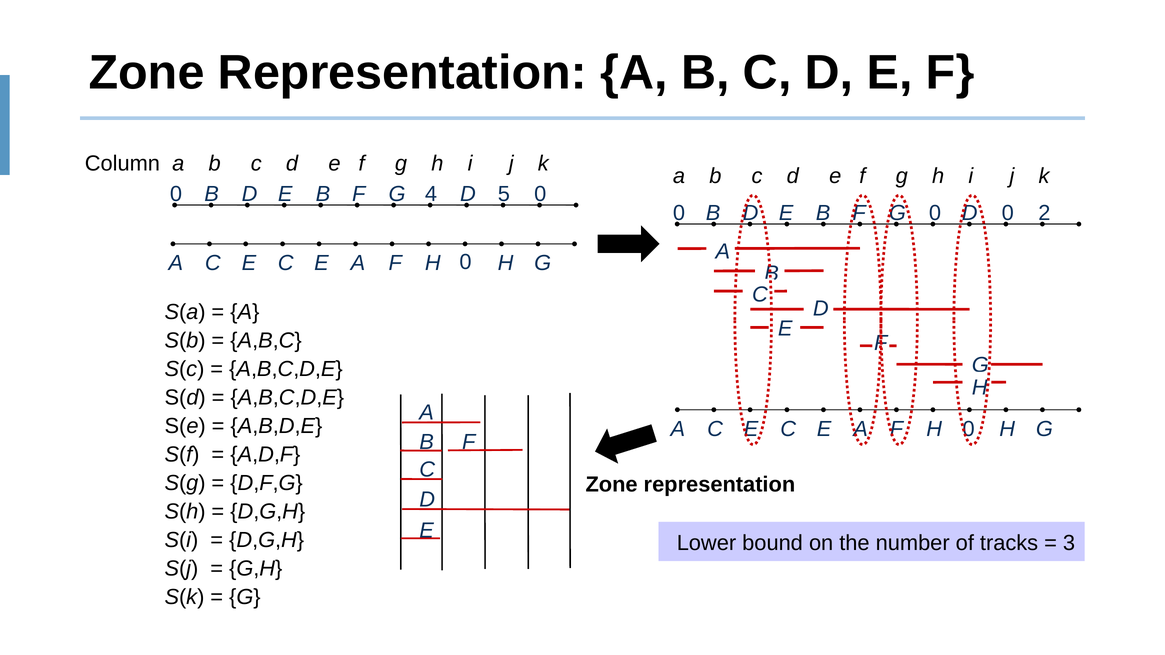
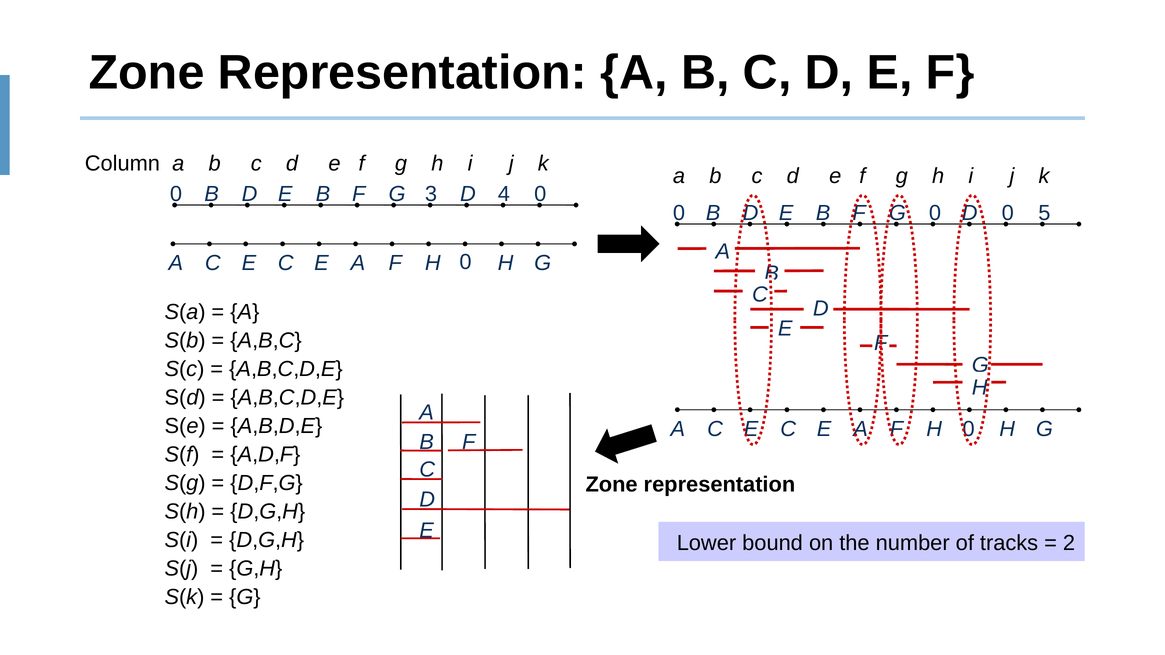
4: 4 -> 3 (431, 194)
5: 5 -> 4 (504, 194)
2: 2 -> 5 (1044, 213)
3: 3 -> 2 (1069, 543)
